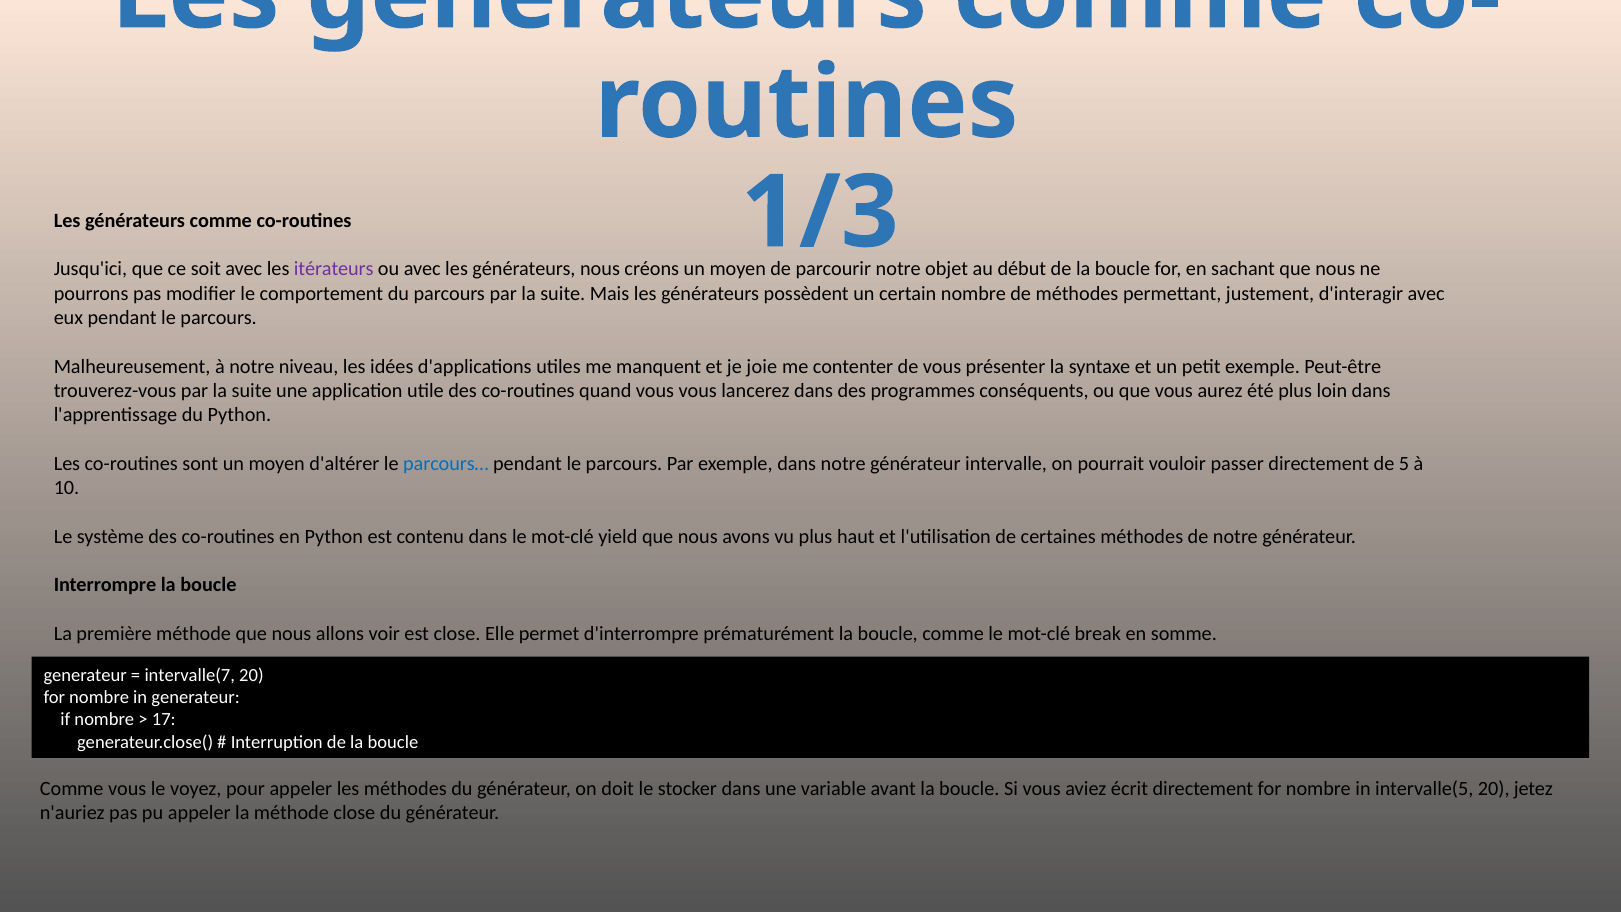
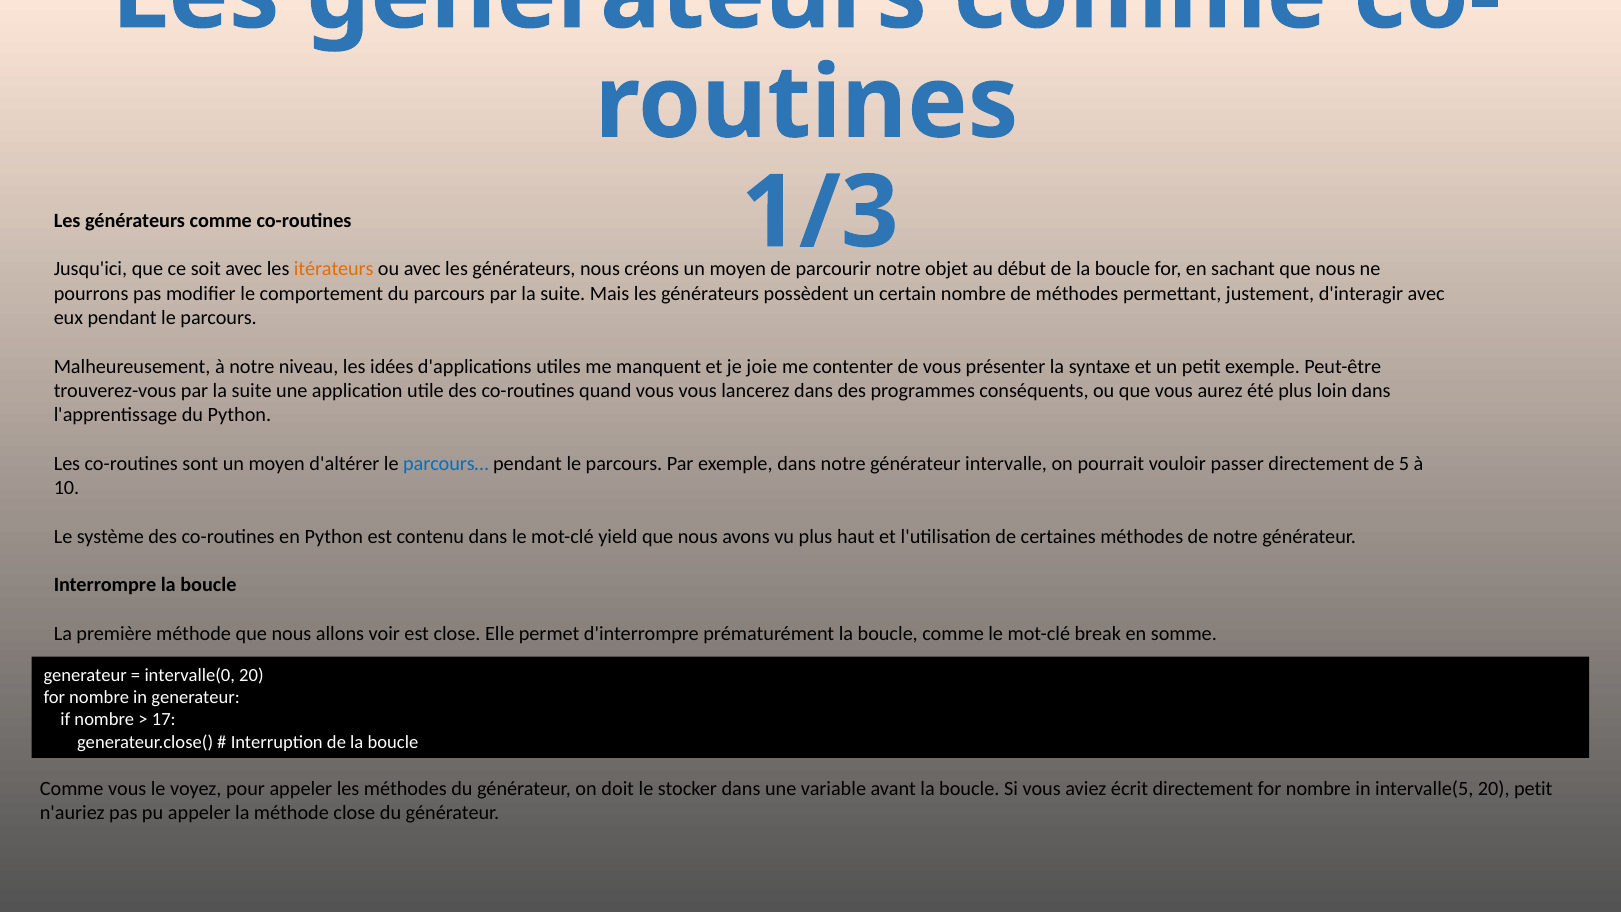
itérateurs colour: purple -> orange (334, 269)
intervalle(7: intervalle(7 -> intervalle(0 (190, 675)
20 jetez: jetez -> petit (1533, 789)
